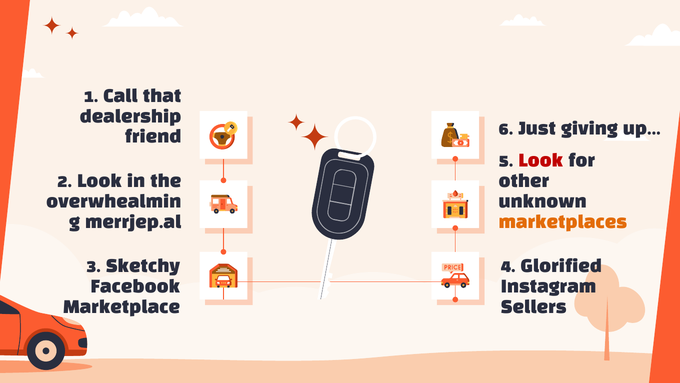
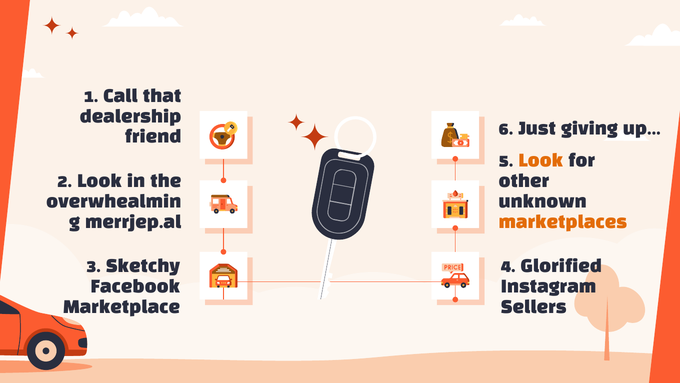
Look colour: red -> orange (541, 161)
